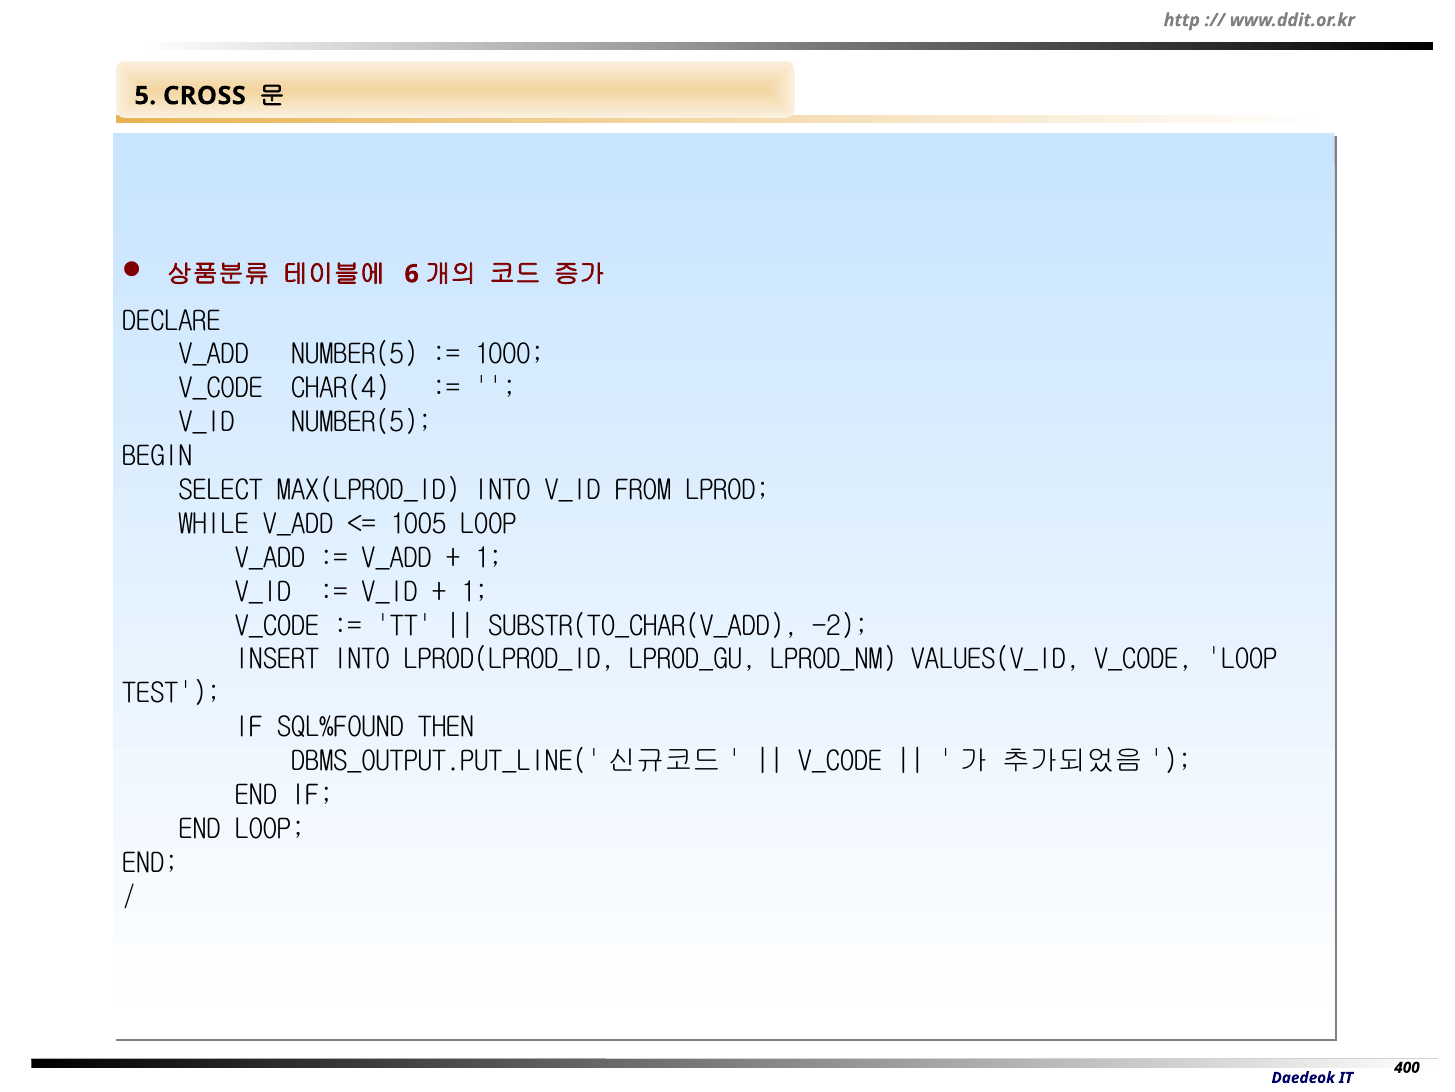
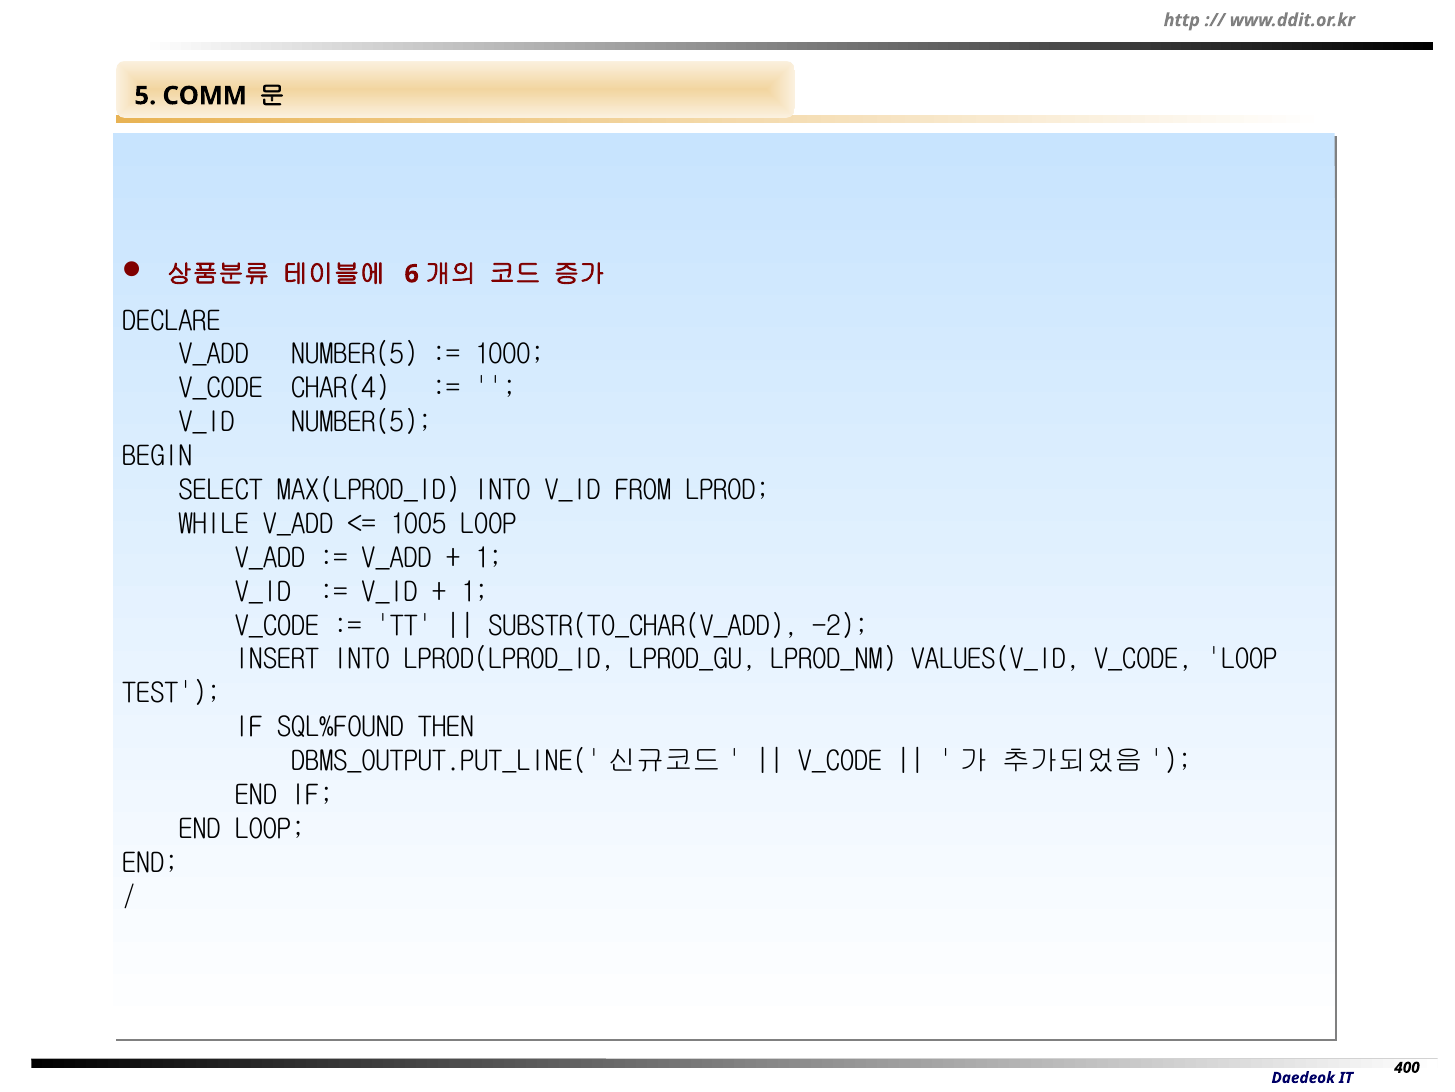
CROSS: CROSS -> COMM (205, 96)
